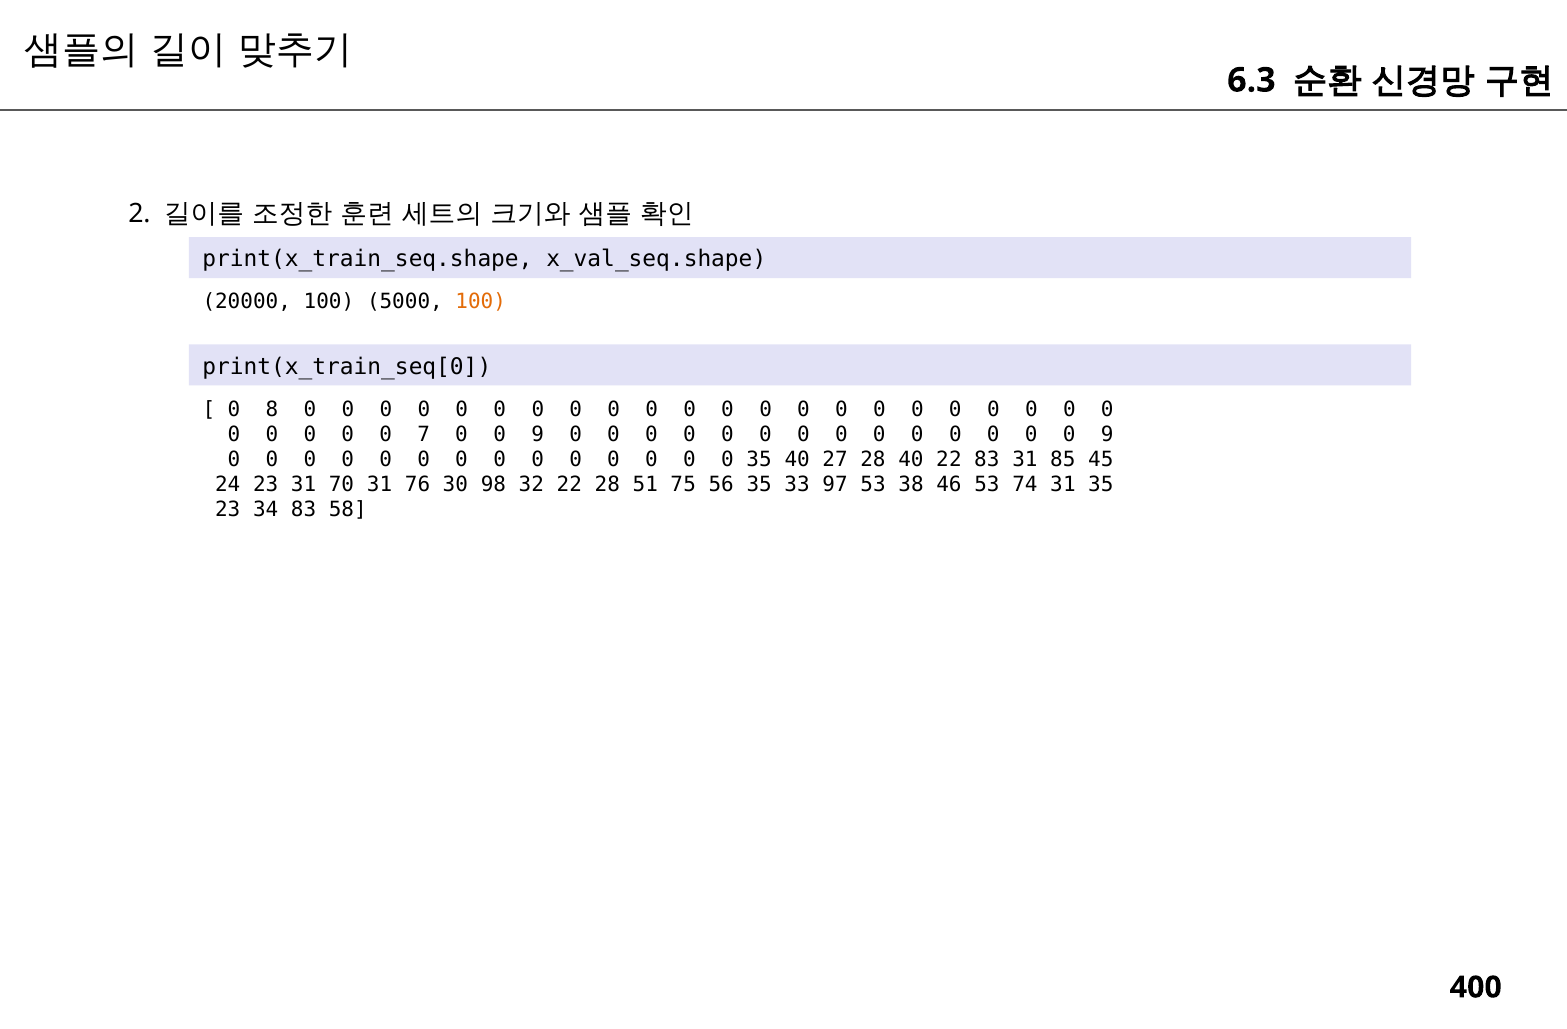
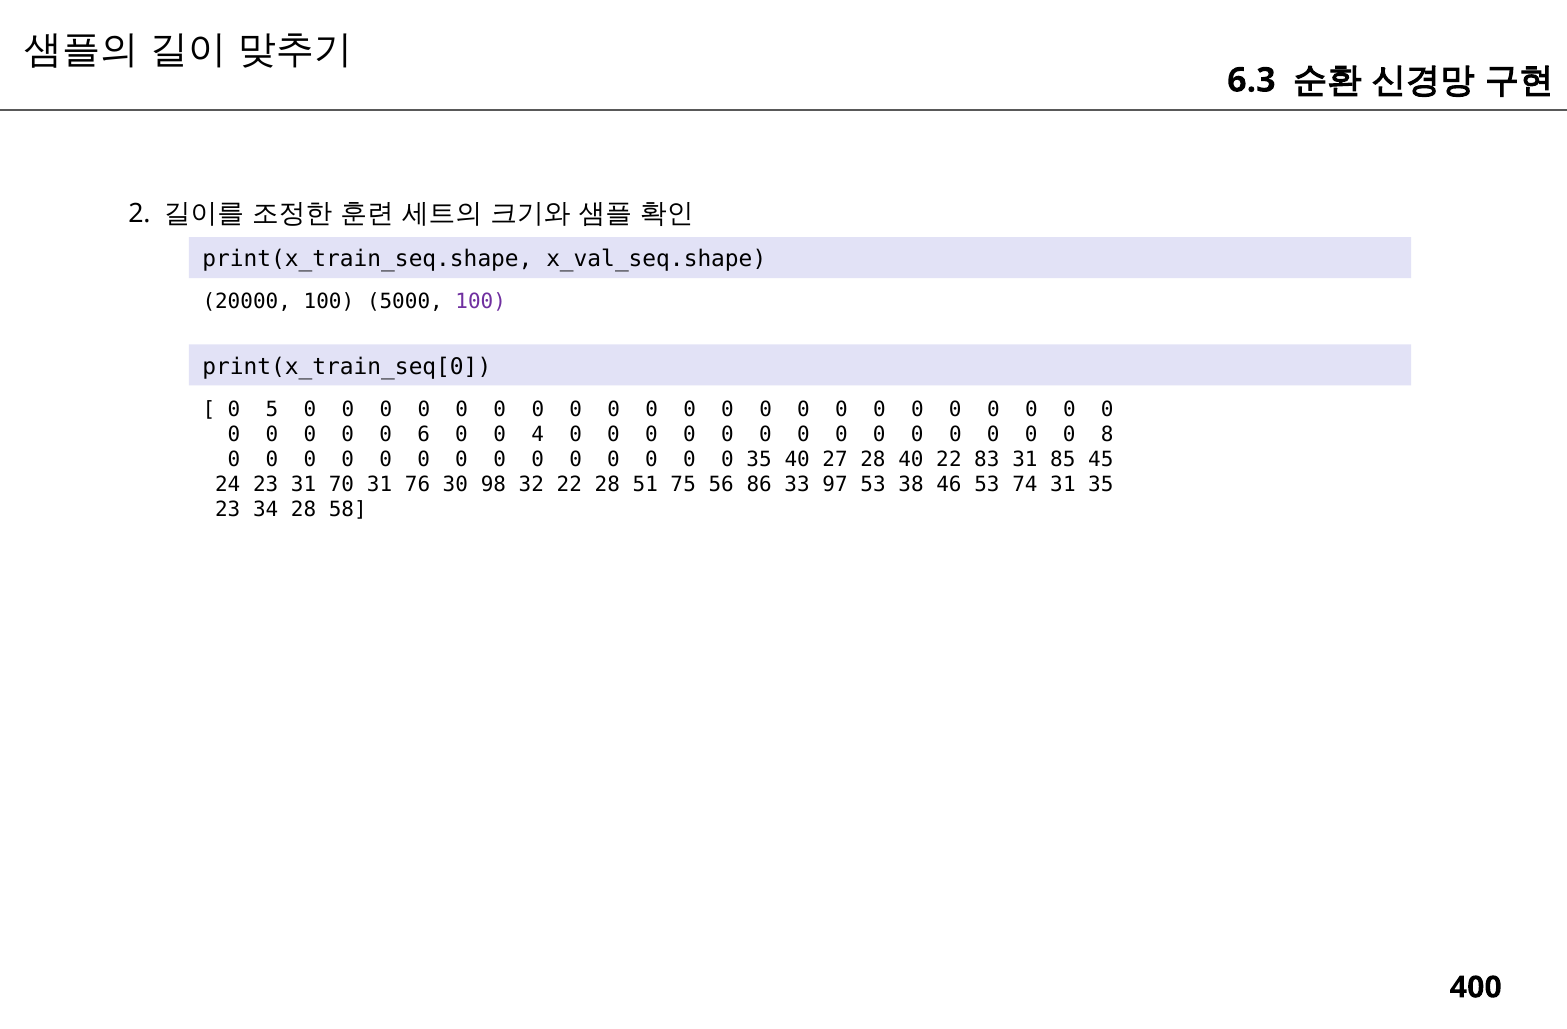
100 colour: orange -> purple (481, 302)
8: 8 -> 5 (272, 409)
7: 7 -> 6 (424, 434)
9: 9 -> 4 (538, 434)
0 0 0 9: 9 -> 8 (1107, 434)
56 35: 35 -> 86 (759, 485)
34 83: 83 -> 28 (304, 510)
